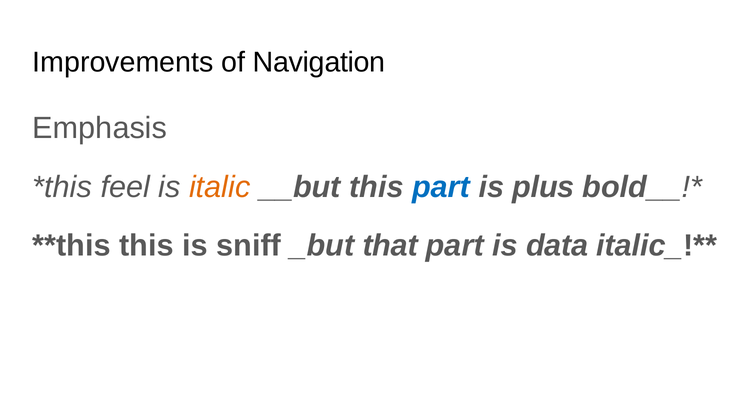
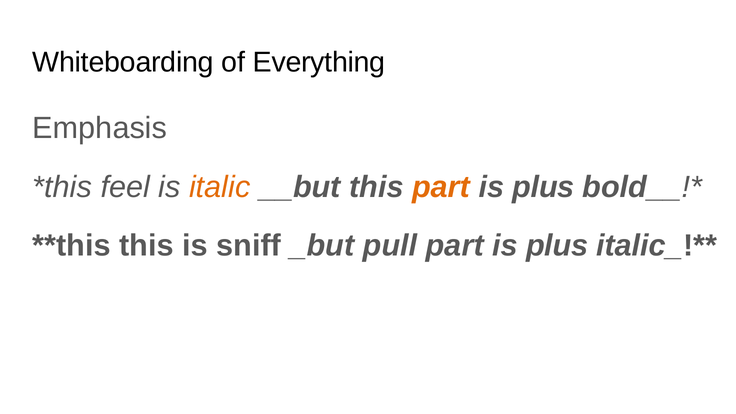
Improvements: Improvements -> Whiteboarding (123, 62)
Navigation: Navigation -> Everything (319, 62)
part colour: blue -> orange (441, 187)
that: that -> pull (390, 246)
data: data -> plus (557, 246)
